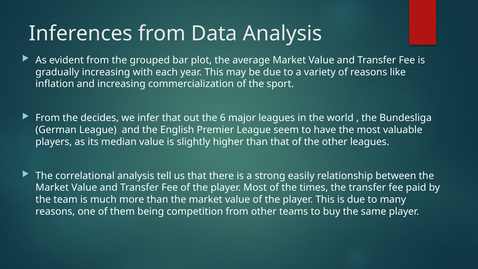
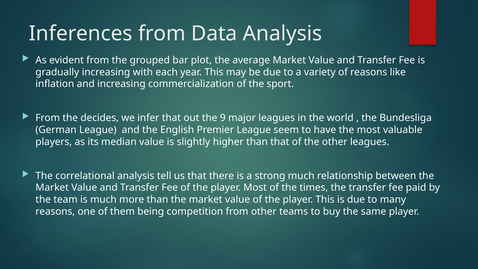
6: 6 -> 9 (223, 118)
strong easily: easily -> much (301, 176)
